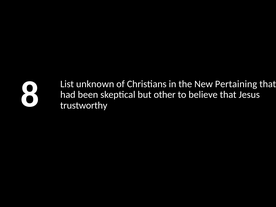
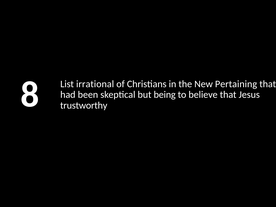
unknown: unknown -> irrational (95, 84)
other: other -> being (165, 95)
